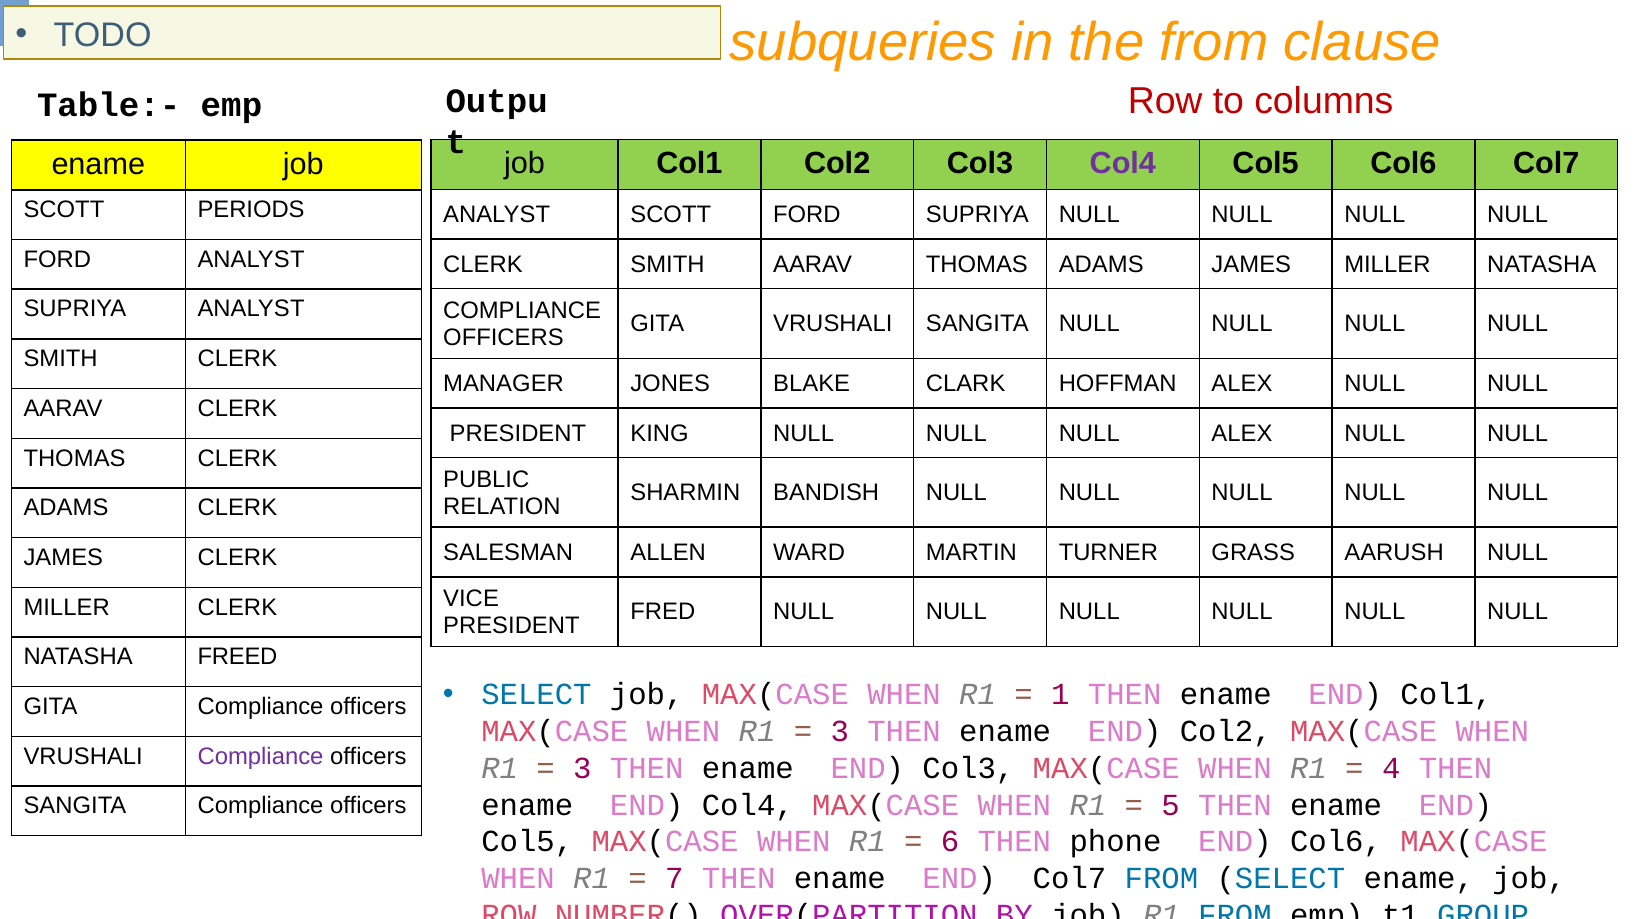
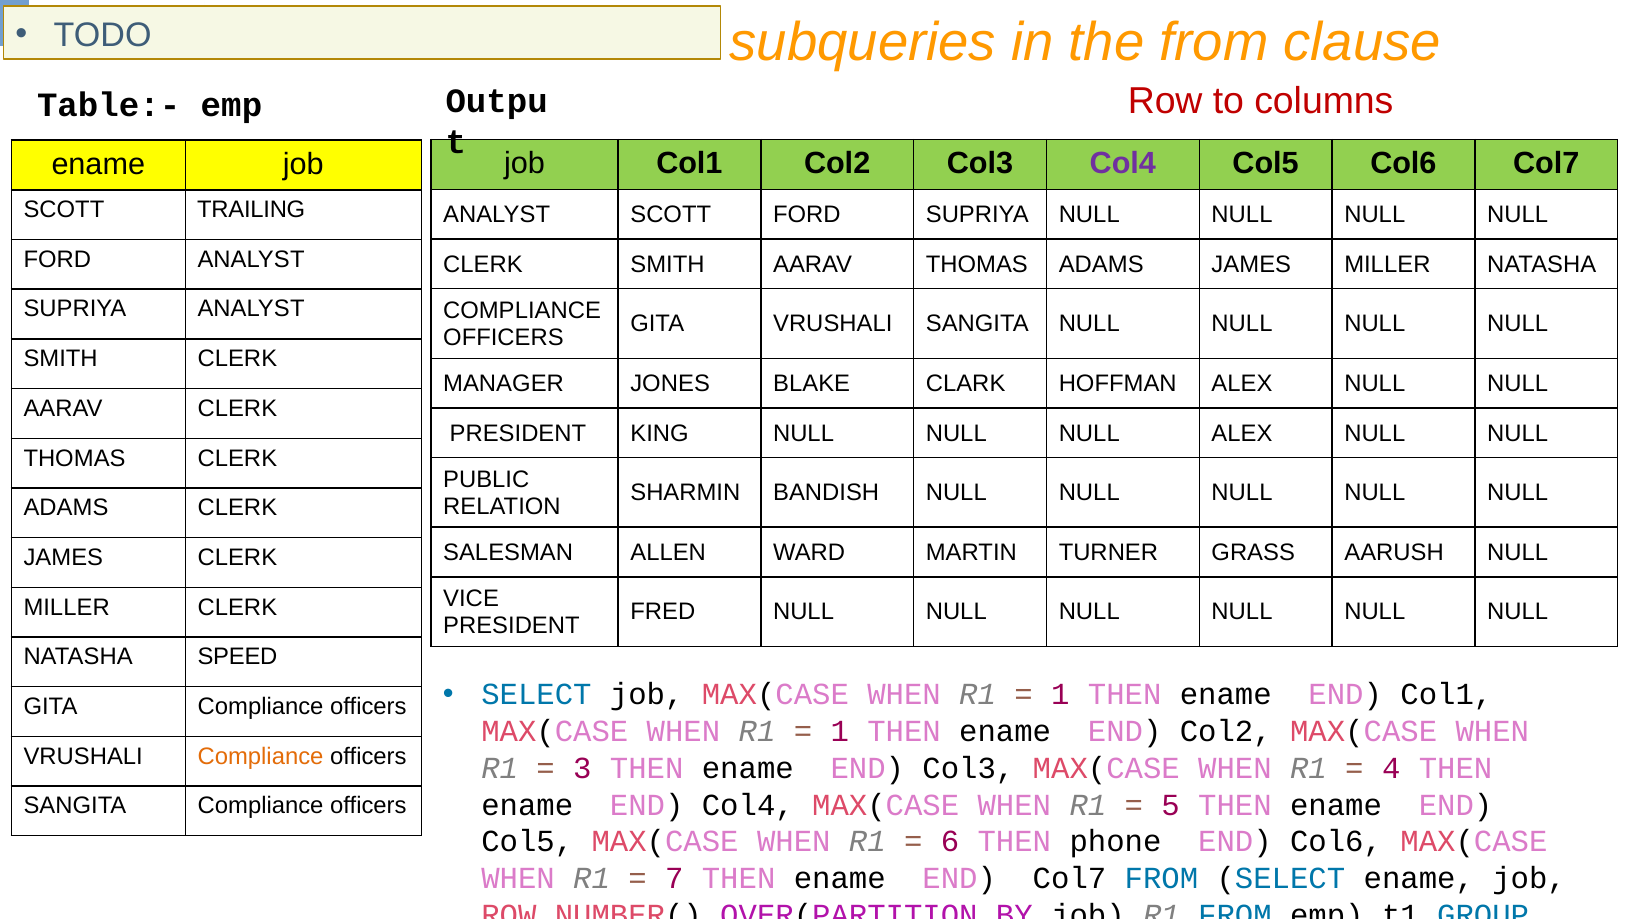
PERIODS: PERIODS -> TRAILING (251, 210)
FREED: FREED -> SPEED (237, 657)
3: 3 -> 1 (840, 732)
Compliance colour: purple -> orange (261, 756)
